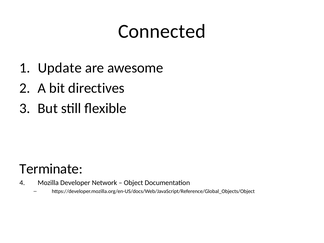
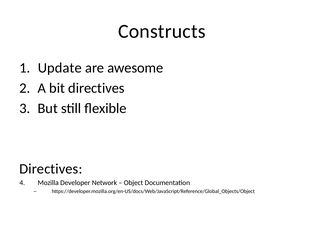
Connected: Connected -> Constructs (162, 31)
Terminate: Terminate -> Directives (51, 169)
